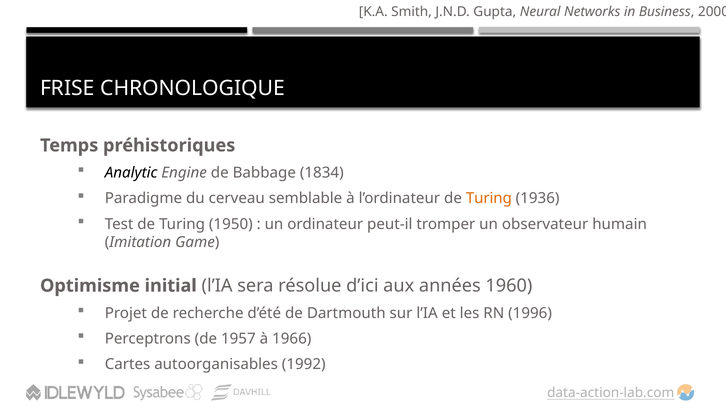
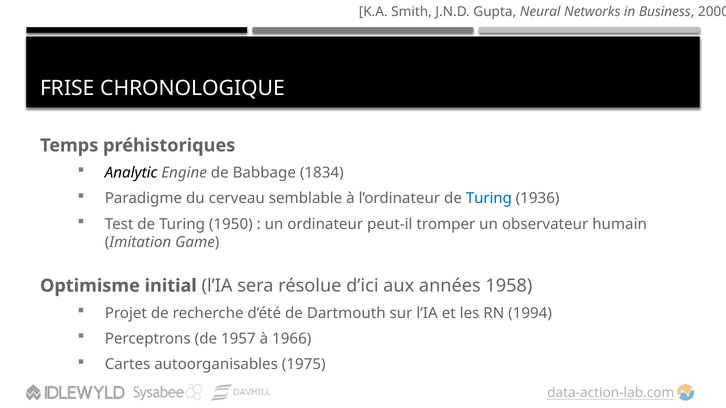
Turing colour: orange -> blue (489, 199)
1960: 1960 -> 1958 (509, 286)
1996: 1996 -> 1994 (530, 313)
1992: 1992 -> 1975 (304, 365)
